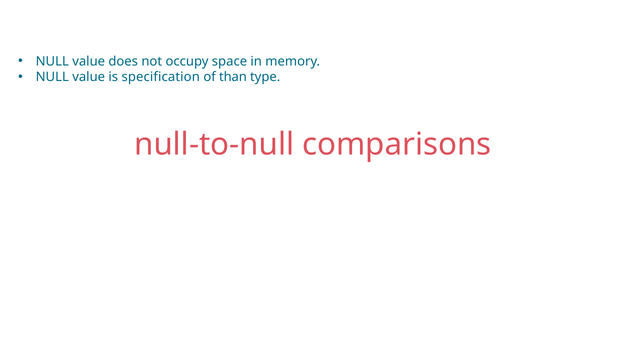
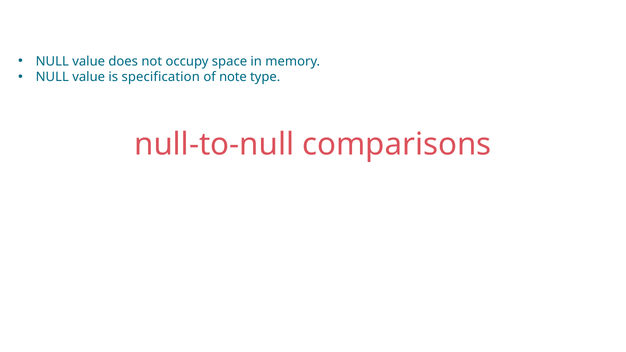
than: than -> note (233, 77)
